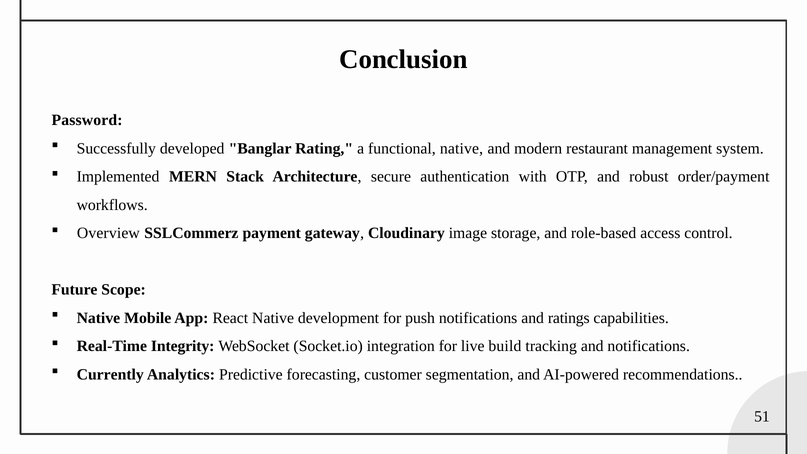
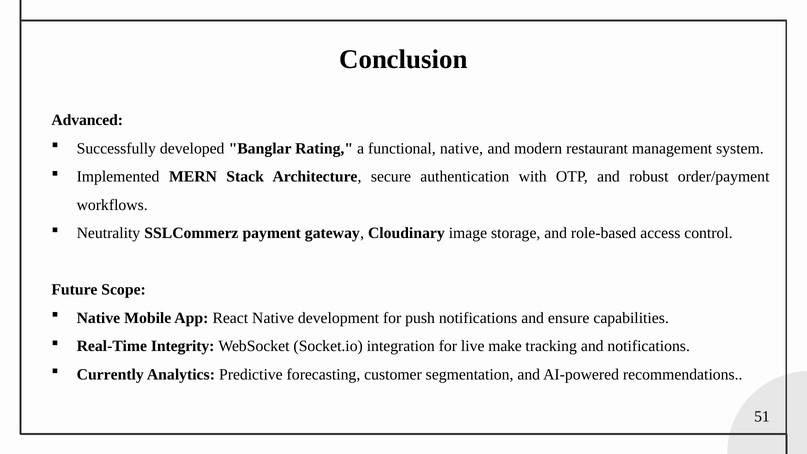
Password: Password -> Advanced (87, 120)
Overview: Overview -> Neutrality (108, 233)
ratings: ratings -> ensure (569, 318)
build: build -> make (505, 346)
